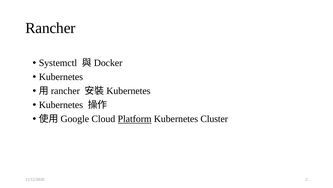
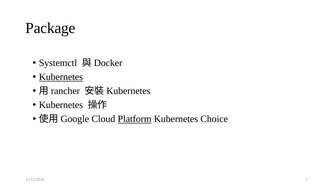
Rancher: Rancher -> Package (50, 28)
Kubernetes underline: none -> present (61, 77)
Cluster: Cluster -> Choice (214, 119)
